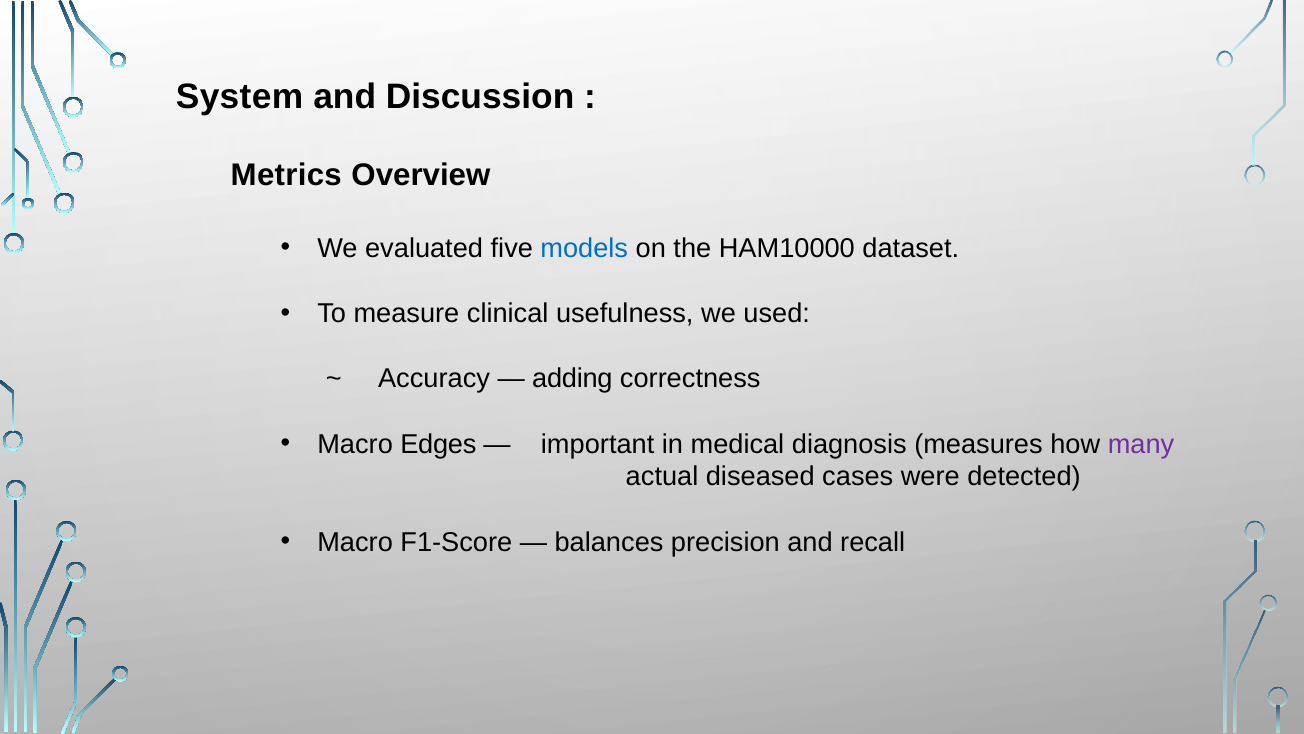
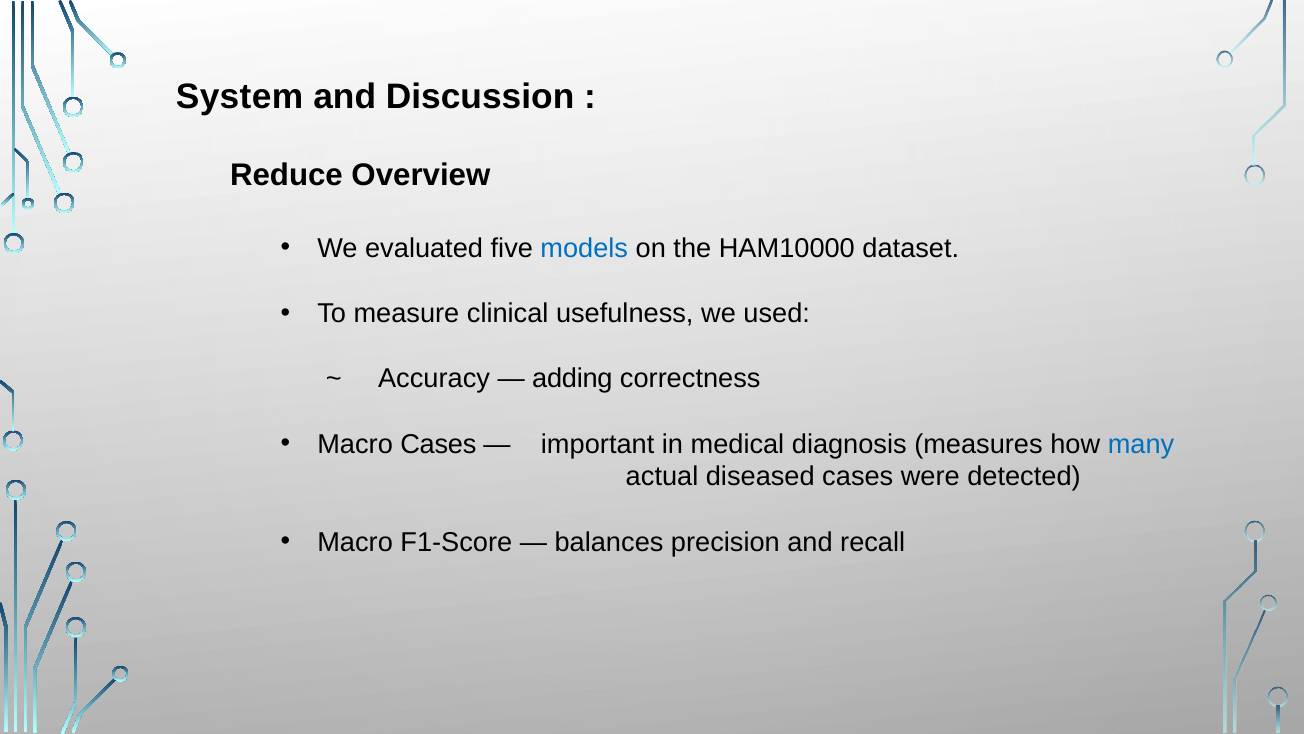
Metrics: Metrics -> Reduce (286, 175)
Macro Edges: Edges -> Cases (438, 444)
many colour: purple -> blue (1141, 444)
